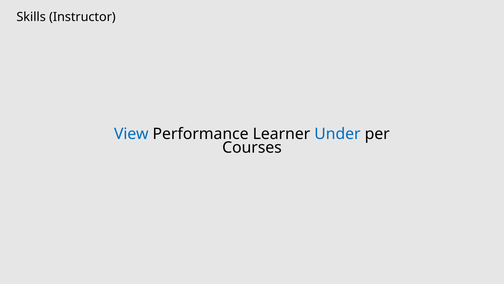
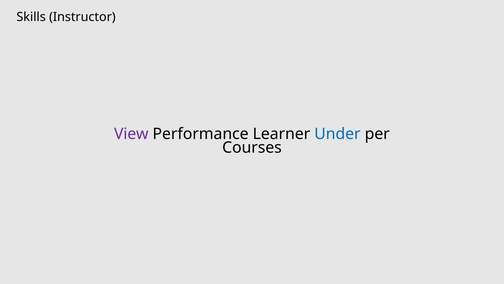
View colour: blue -> purple (131, 134)
